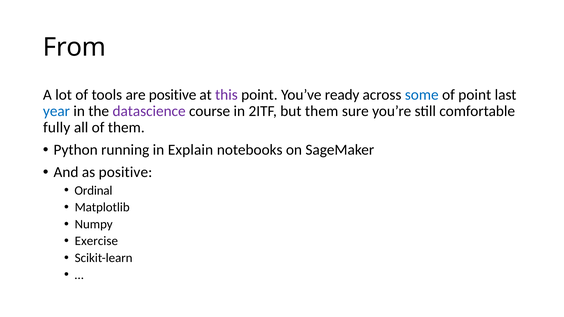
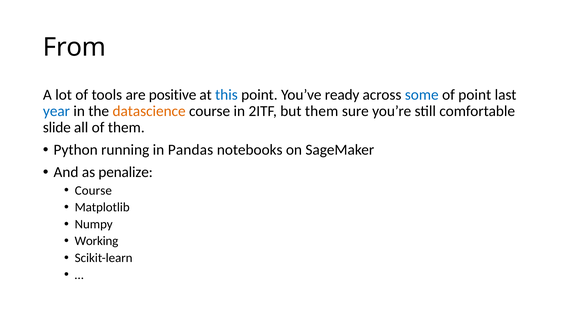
this colour: purple -> blue (226, 95)
datascience colour: purple -> orange (149, 111)
fully: fully -> slide (57, 128)
Explain: Explain -> Pandas (191, 150)
as positive: positive -> penalize (126, 172)
Ordinal: Ordinal -> Course (93, 191)
Exercise: Exercise -> Working (96, 241)
